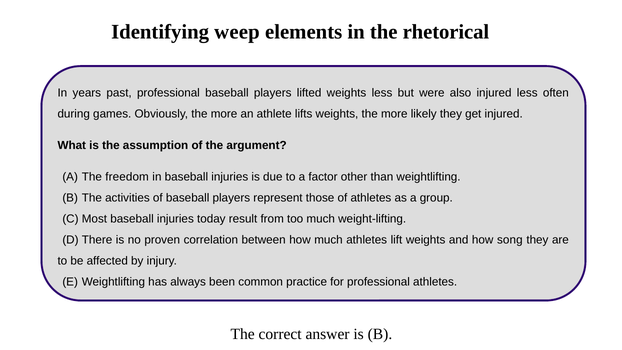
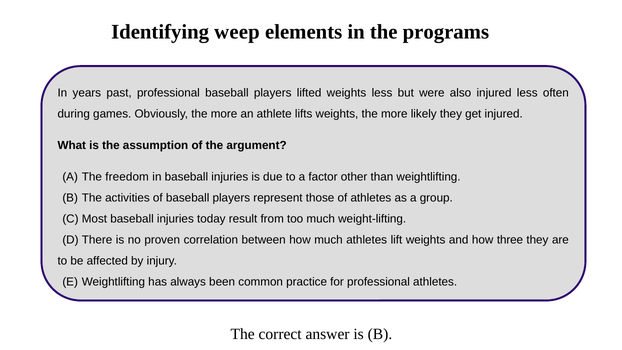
rhetorical: rhetorical -> programs (446, 32)
song: song -> three (510, 240)
